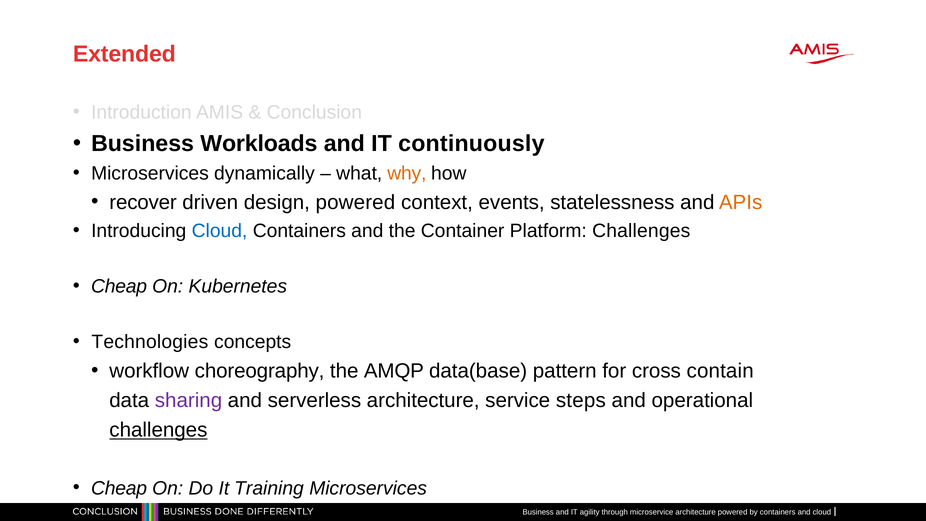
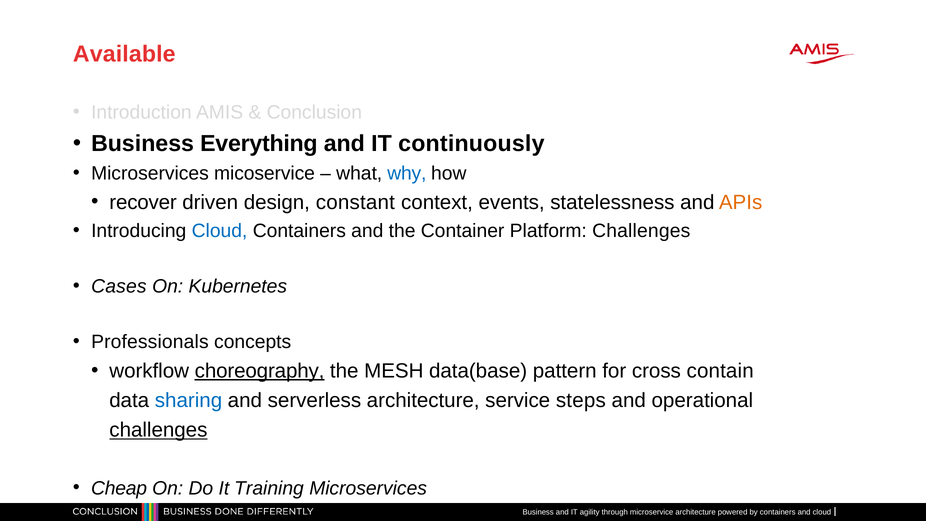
Extended: Extended -> Available (124, 54)
Workloads: Workloads -> Everything (259, 144)
dynamically: dynamically -> micoservice (265, 173)
why colour: orange -> blue (407, 173)
design powered: powered -> constant (355, 202)
Cheap: Cheap -> Cases (119, 286)
Technologies: Technologies -> Professionals (150, 342)
choreography underline: none -> present (260, 371)
AMQP: AMQP -> MESH (394, 371)
sharing colour: purple -> blue (189, 400)
